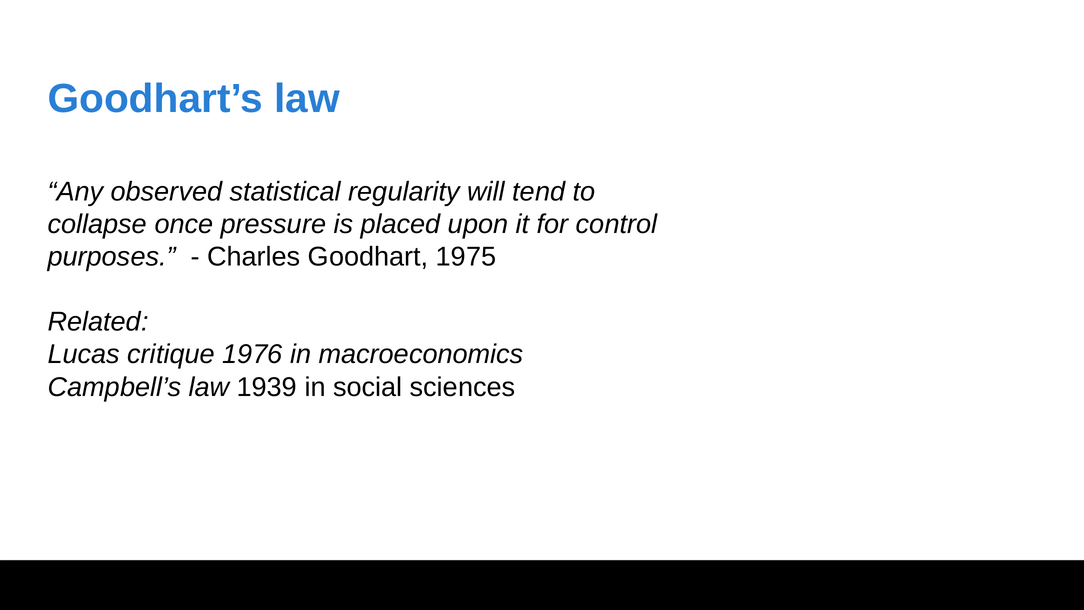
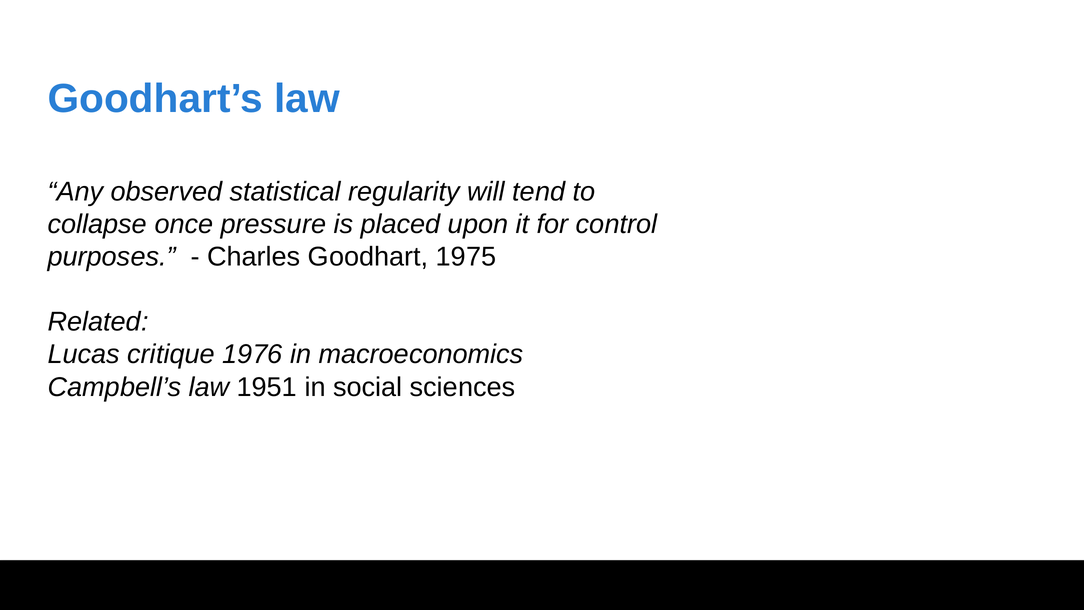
1939: 1939 -> 1951 (267, 387)
